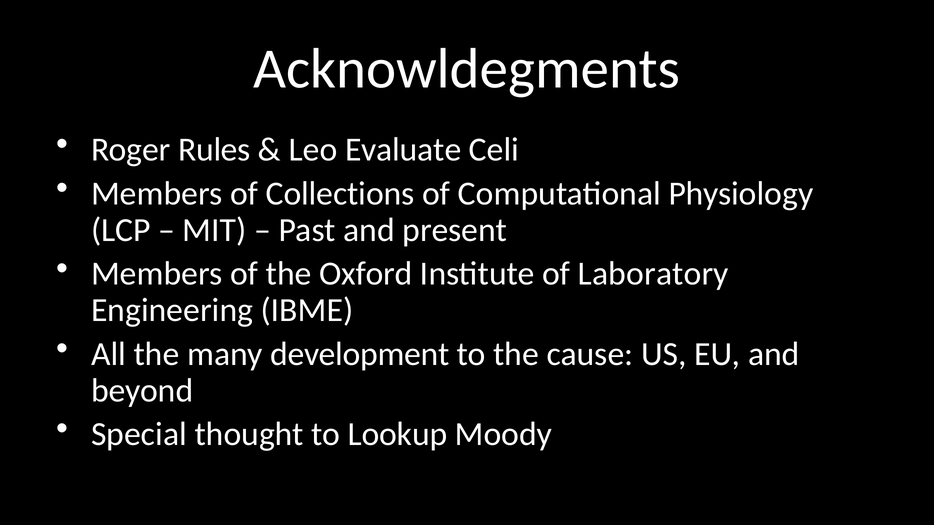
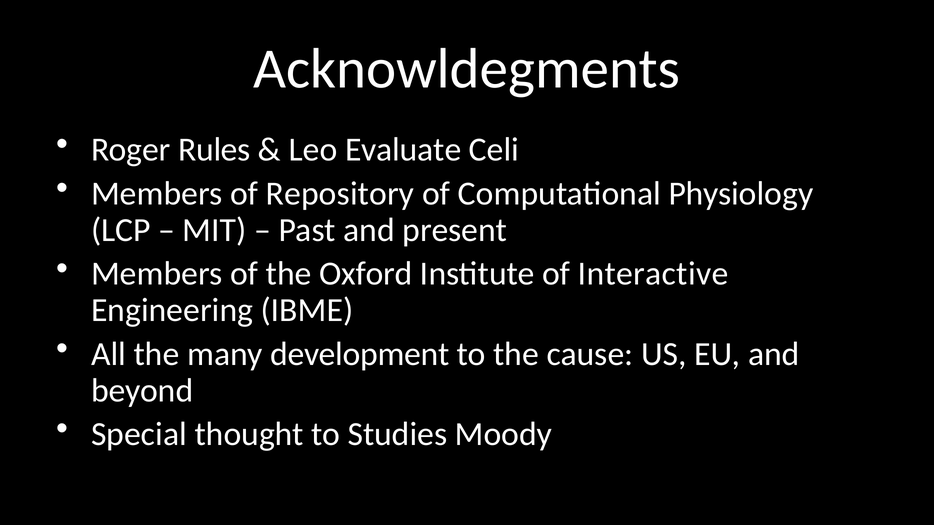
Collections: Collections -> Repository (340, 194)
Laboratory: Laboratory -> Interactive (653, 274)
Lookup: Lookup -> Studies (397, 435)
